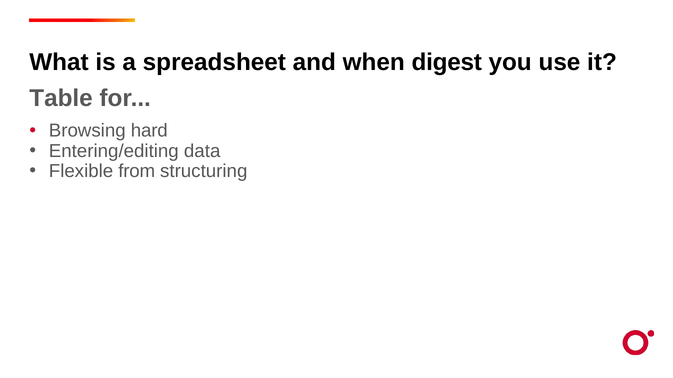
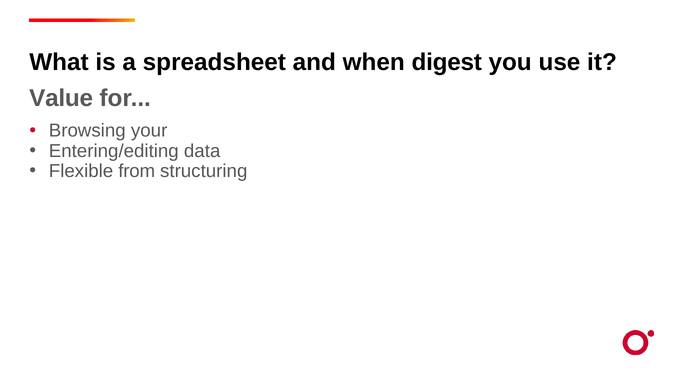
Table: Table -> Value (61, 99)
hard: hard -> your (149, 131)
